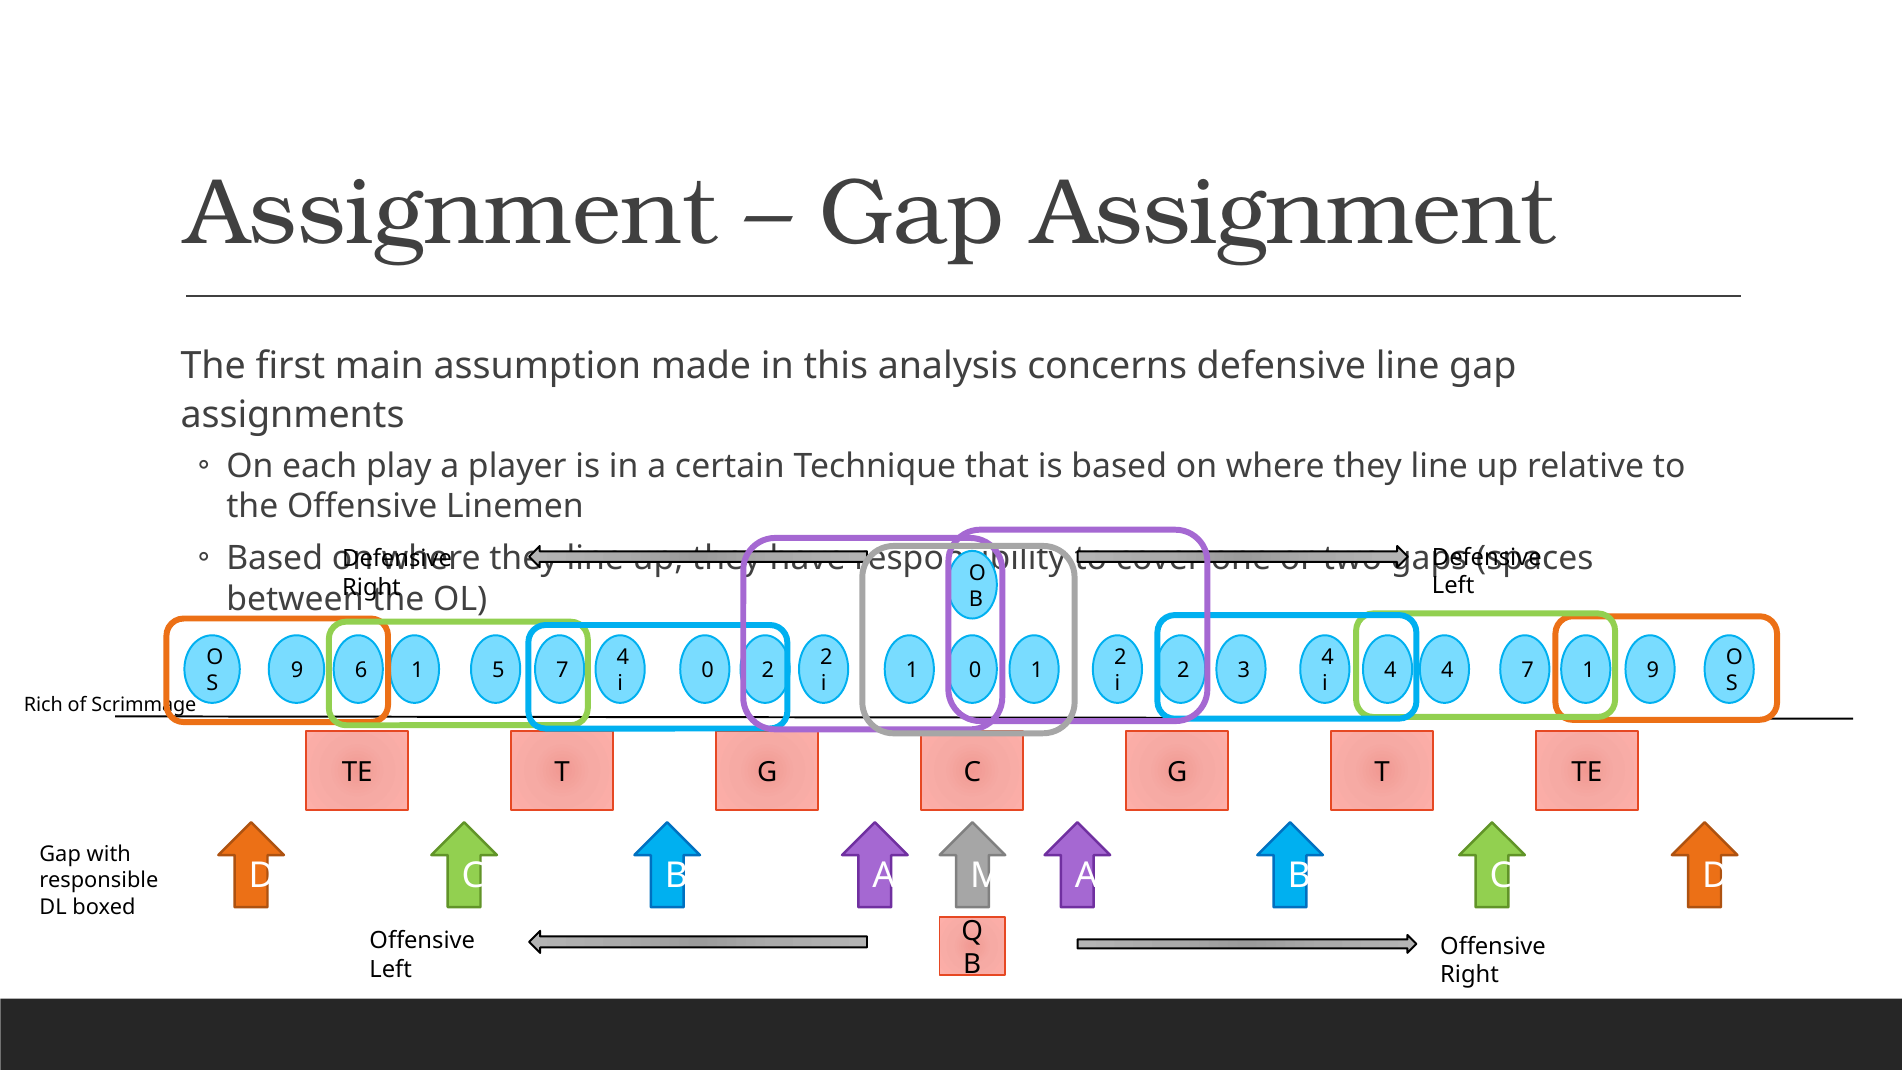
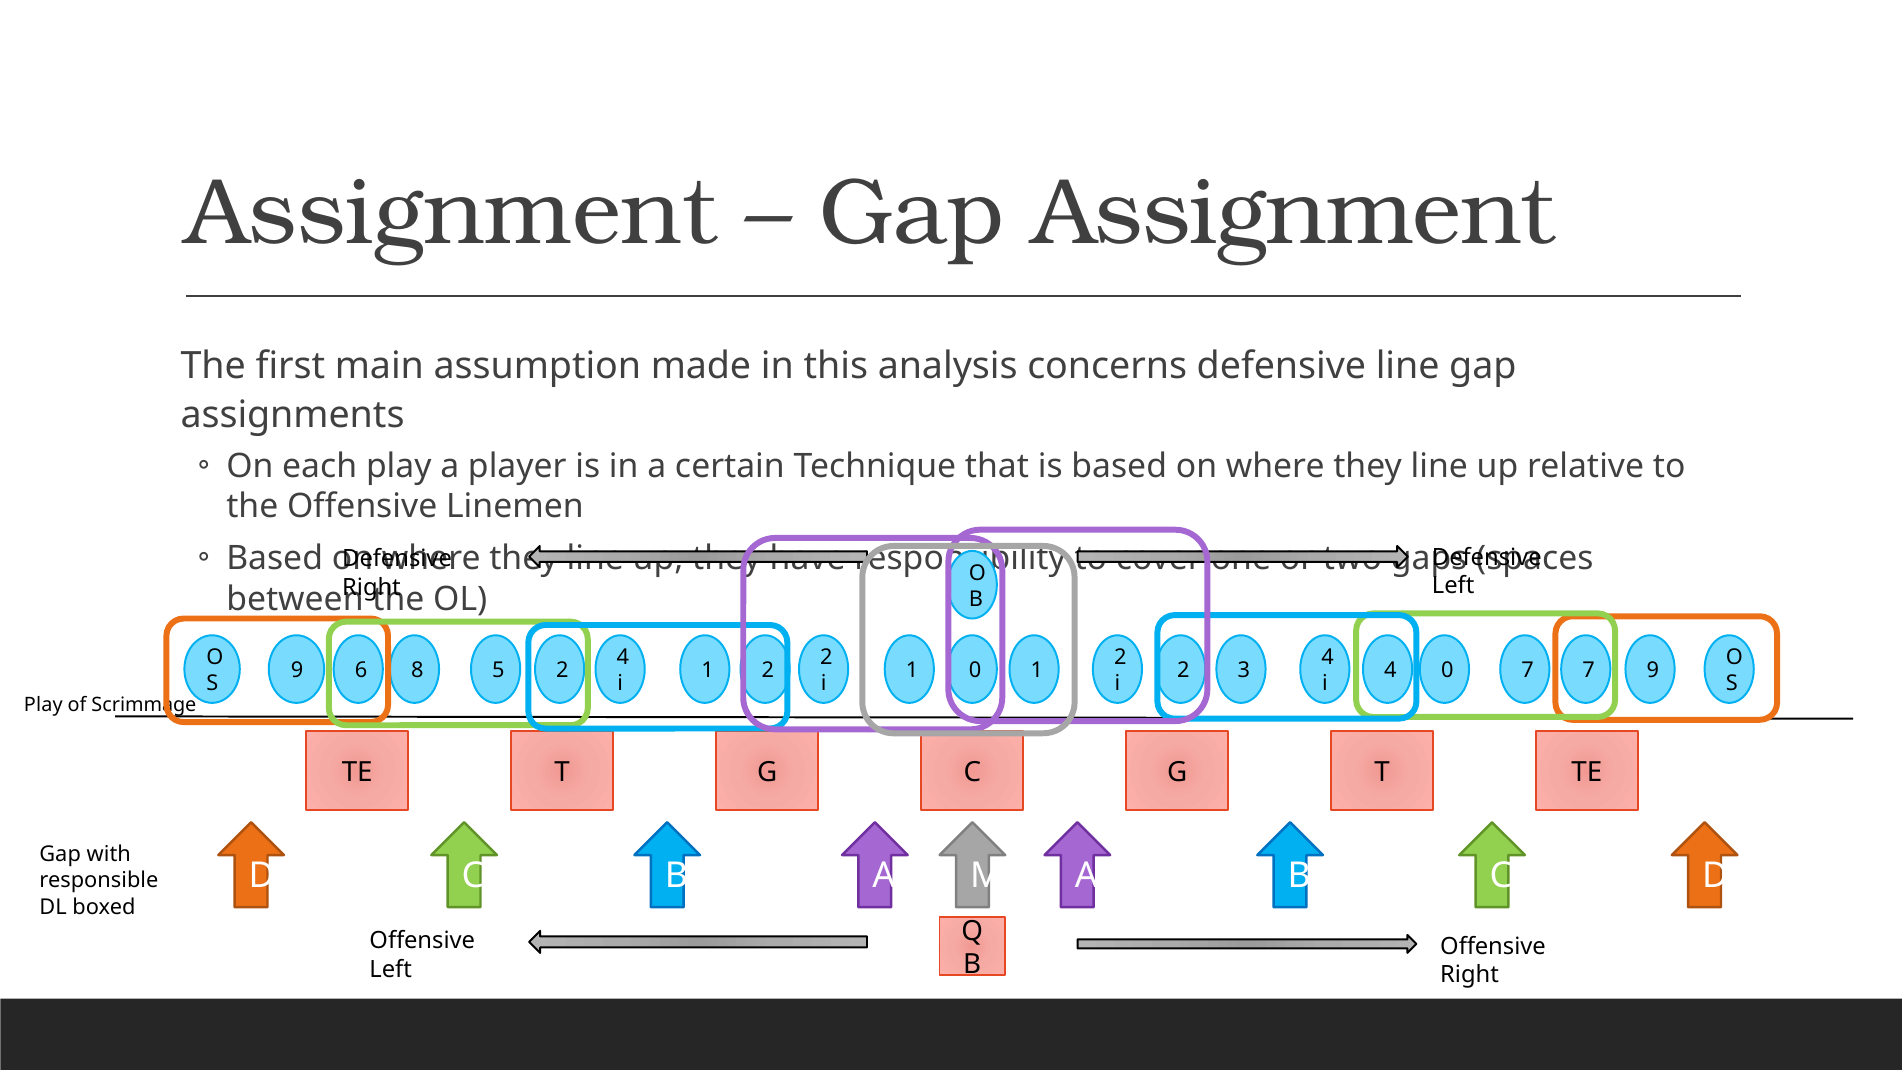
6 1: 1 -> 8 (417, 670)
5 7: 7 -> 2 (562, 670)
9 0: 0 -> 1 (708, 670)
4 4: 4 -> 0 (1447, 670)
7 1: 1 -> 7 (1589, 670)
Rich: Rich -> Play (43, 705)
